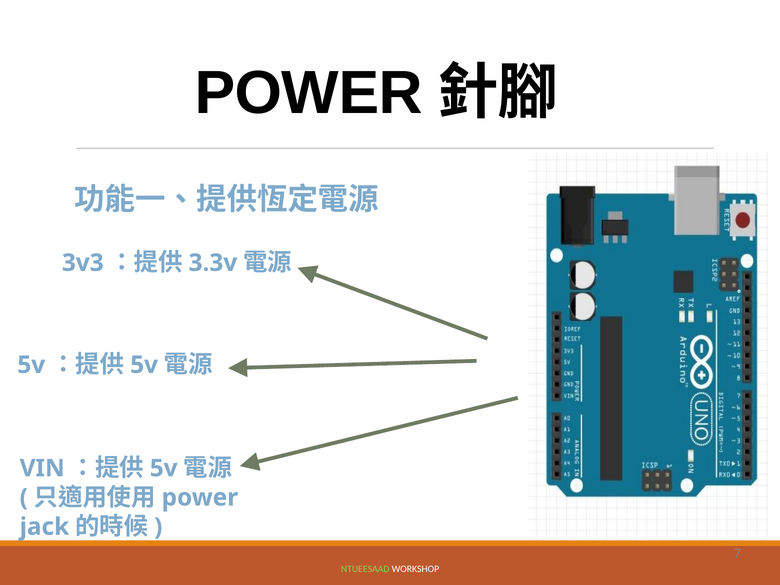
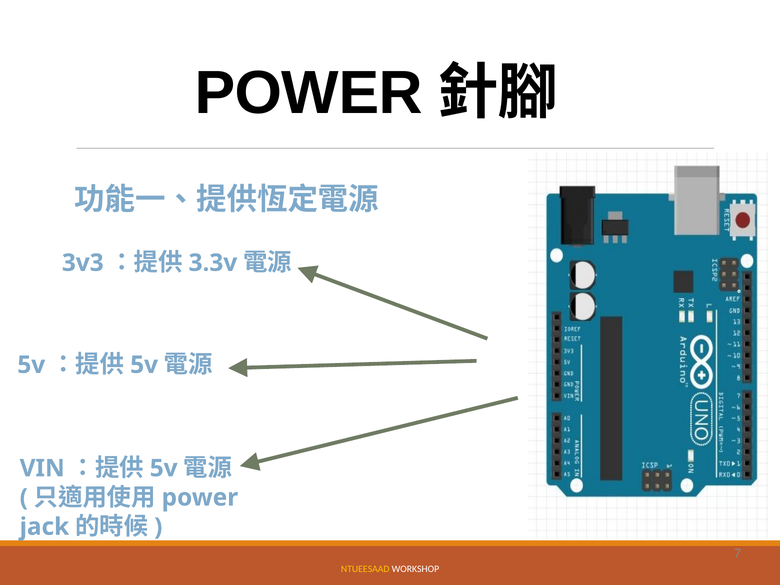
NTUEESAAD colour: light green -> yellow (365, 569)
